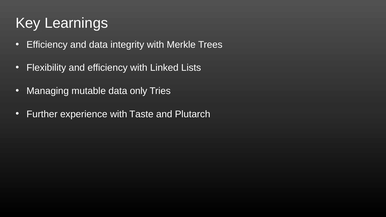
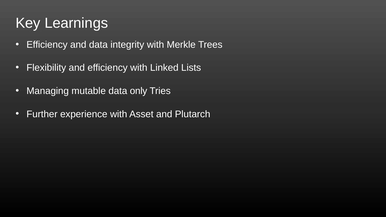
Taste: Taste -> Asset (141, 114)
